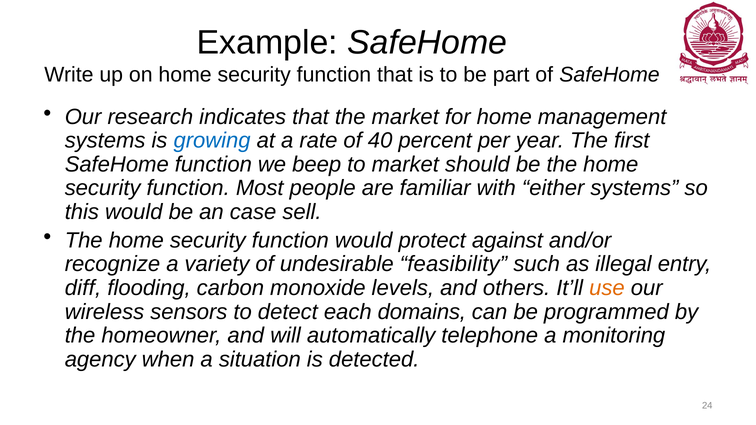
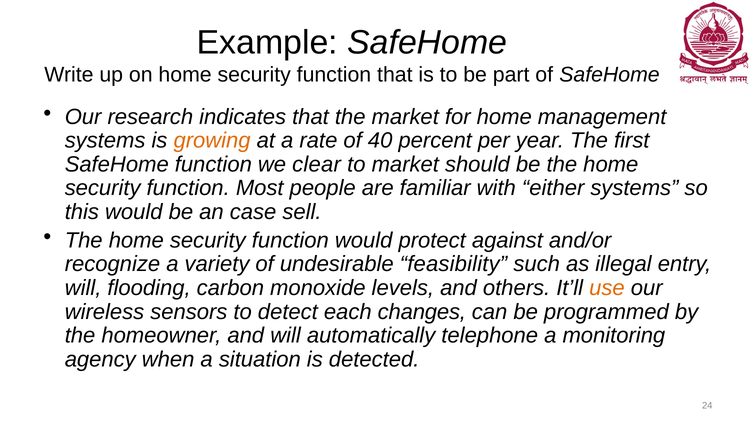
growing colour: blue -> orange (212, 141)
beep: beep -> clear (317, 165)
diff: diff -> will (83, 288)
domains: domains -> changes (422, 312)
